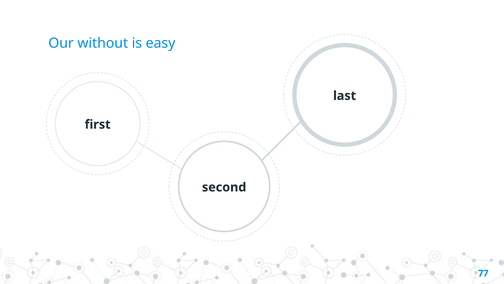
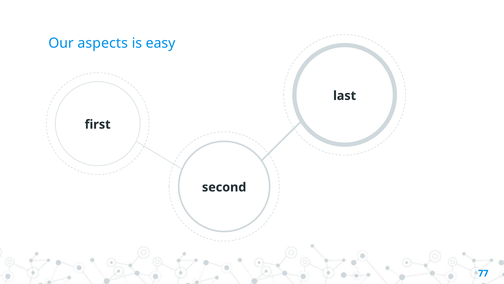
without: without -> aspects (103, 43)
